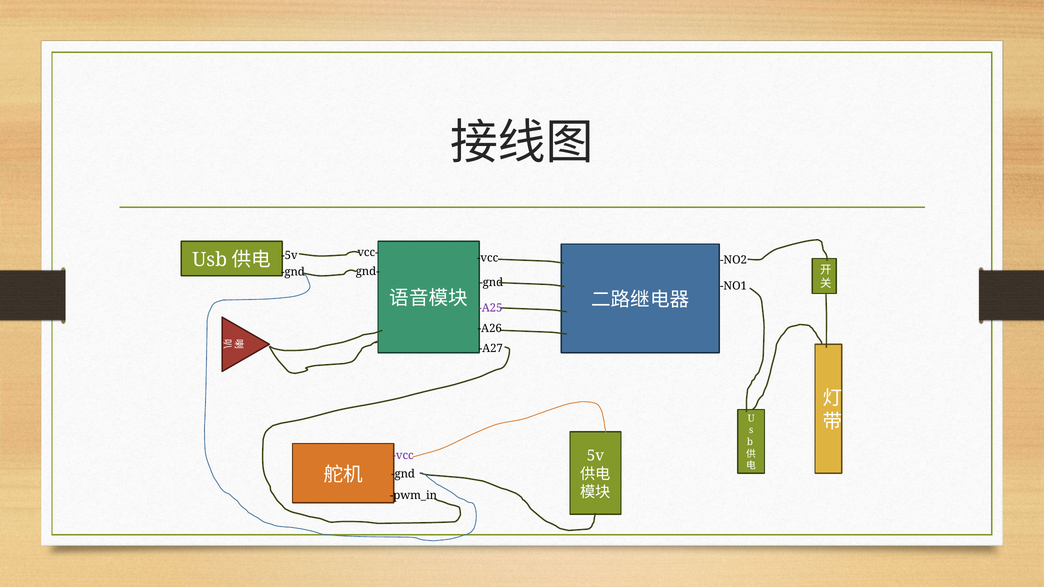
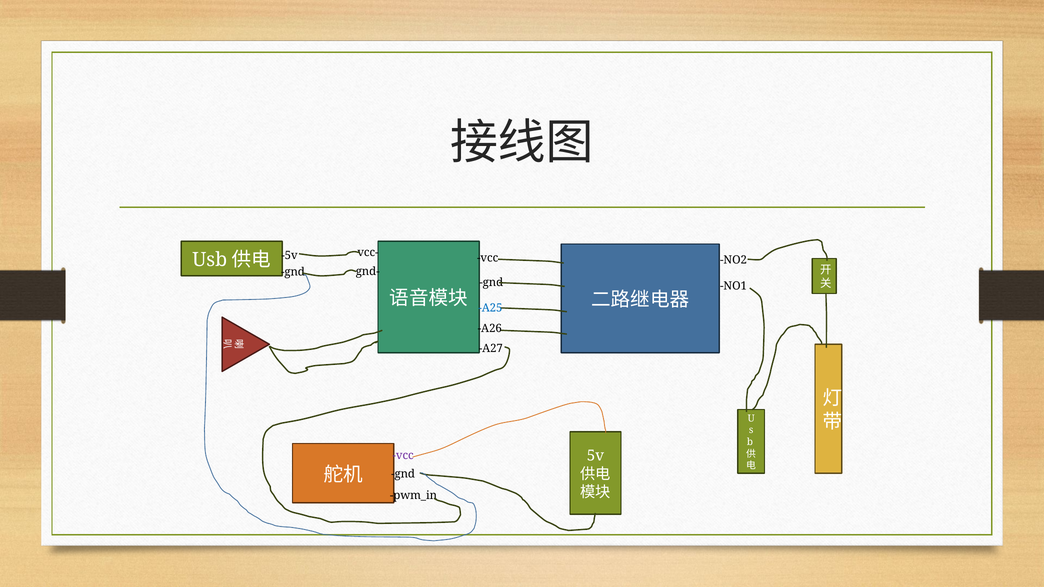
A25 colour: purple -> blue (490, 308)
